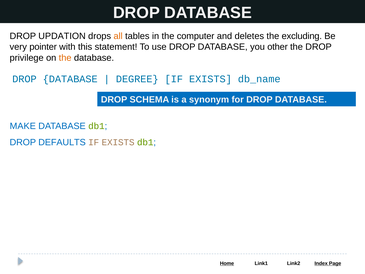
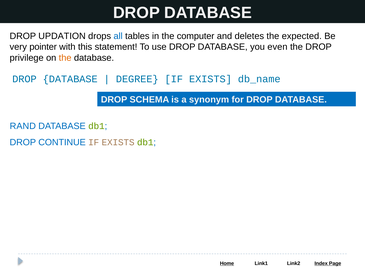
all colour: orange -> blue (118, 36)
excluding: excluding -> expected (302, 36)
other: other -> even (277, 47)
MAKE: MAKE -> RAND (23, 126)
DEFAULTS: DEFAULTS -> CONTINUE (62, 142)
